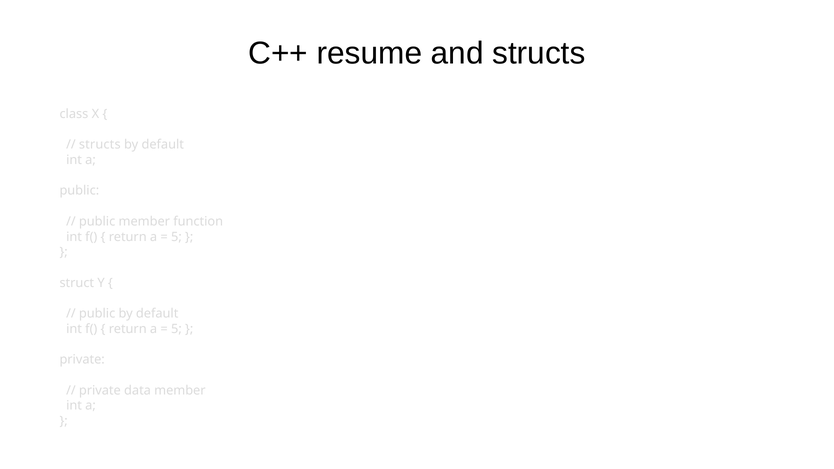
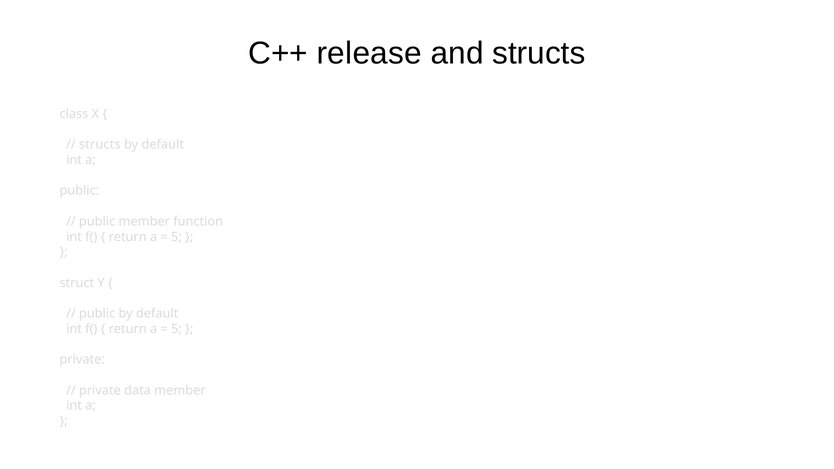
resume: resume -> release (369, 53)
